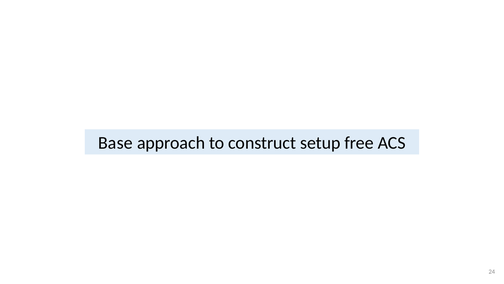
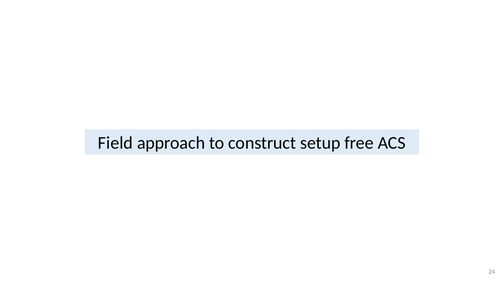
Base: Base -> Field (115, 143)
